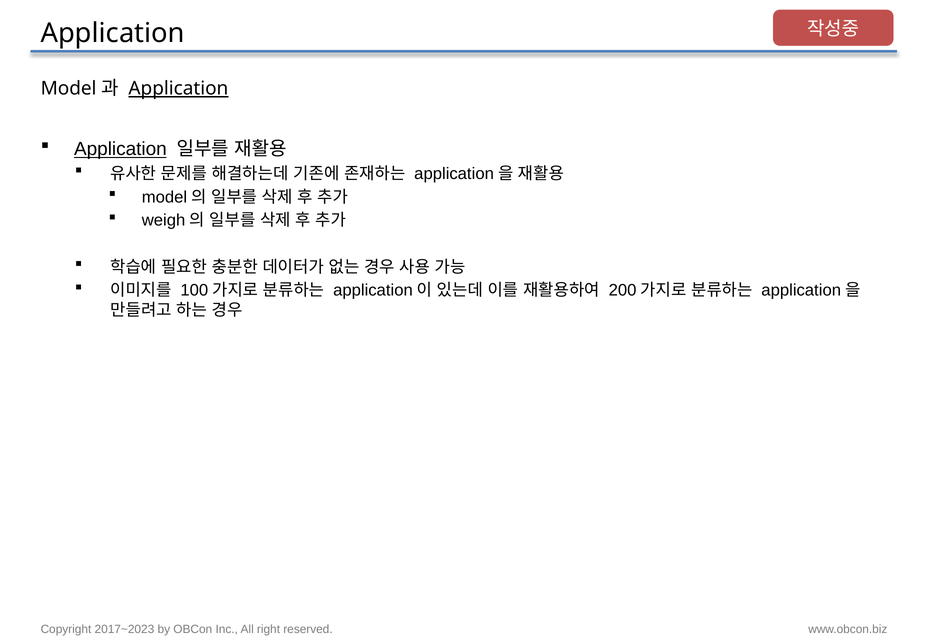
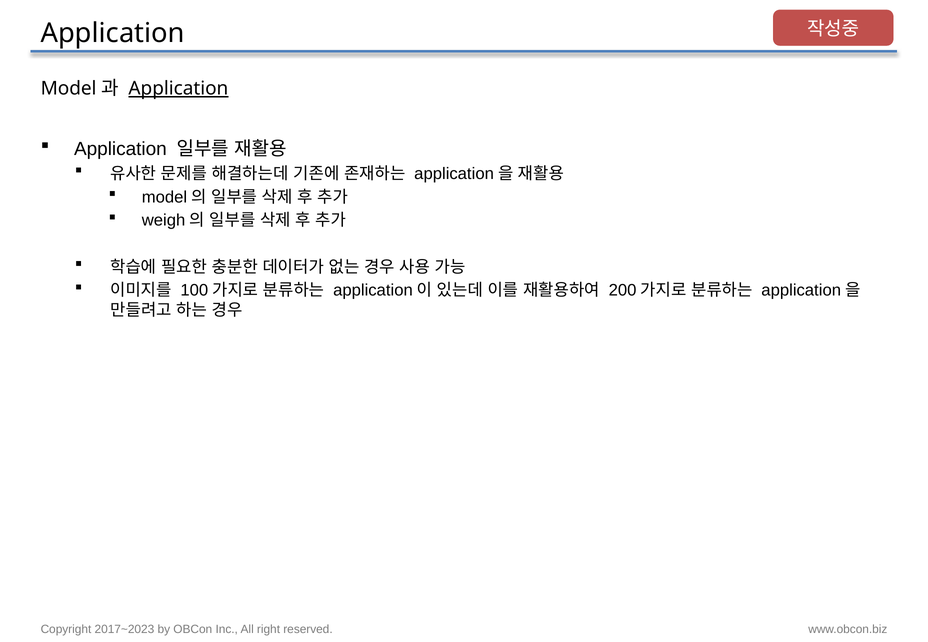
Application underline: present -> none (120, 149)
